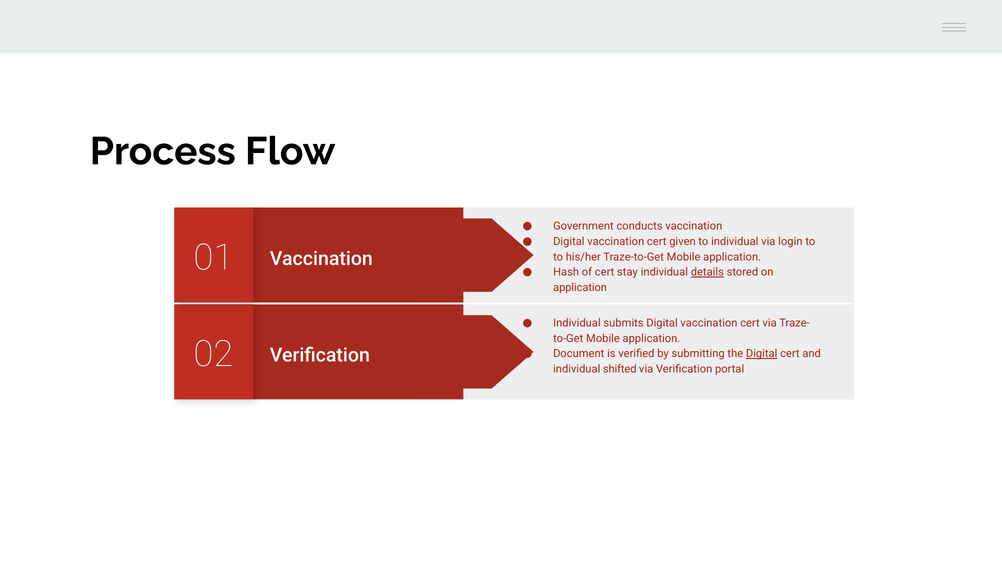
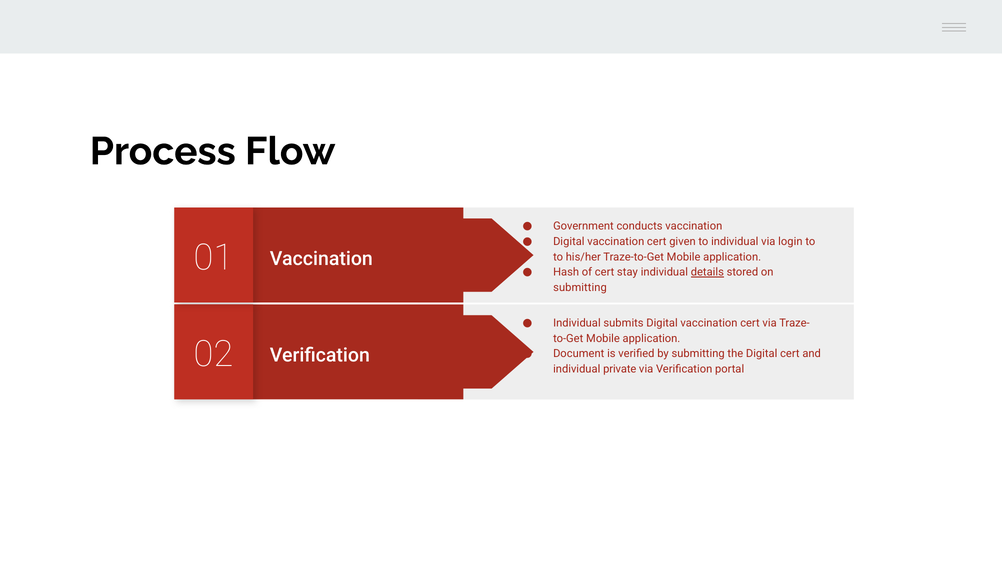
application: application -> submitting (580, 287)
Digital underline: present -> none (762, 353)
shifted: shifted -> private (620, 369)
